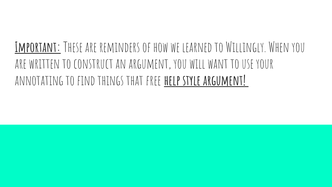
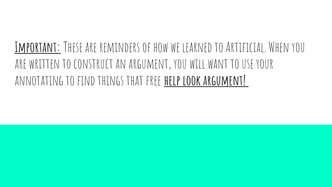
Willingly: Willingly -> Artificial (246, 47)
style: style -> look (192, 81)
